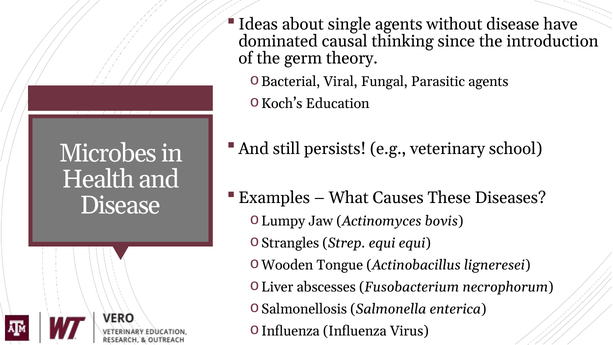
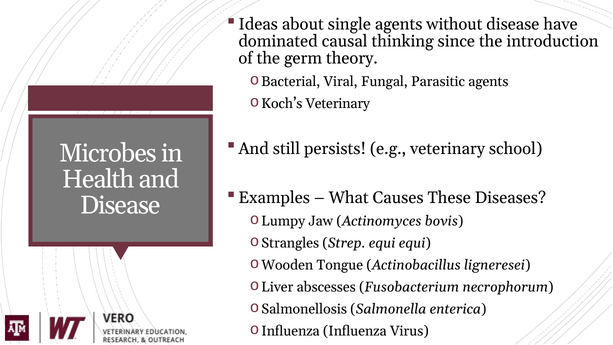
Koch’s Education: Education -> Veterinary (338, 103)
